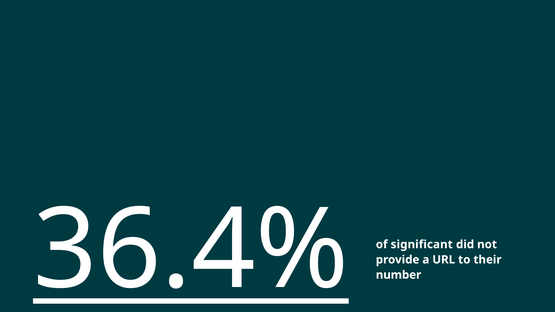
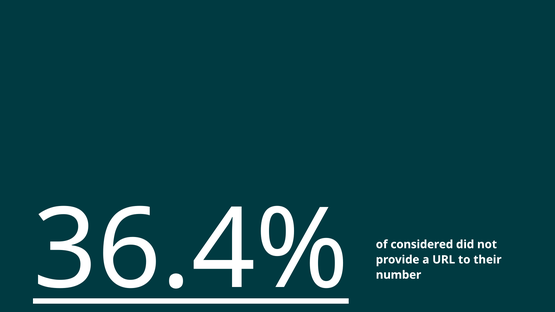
significant: significant -> considered (422, 245)
